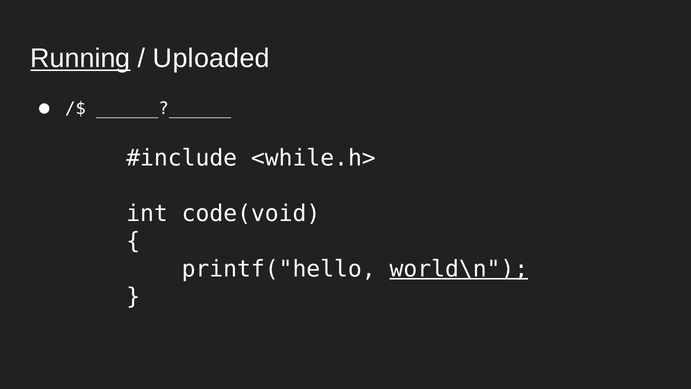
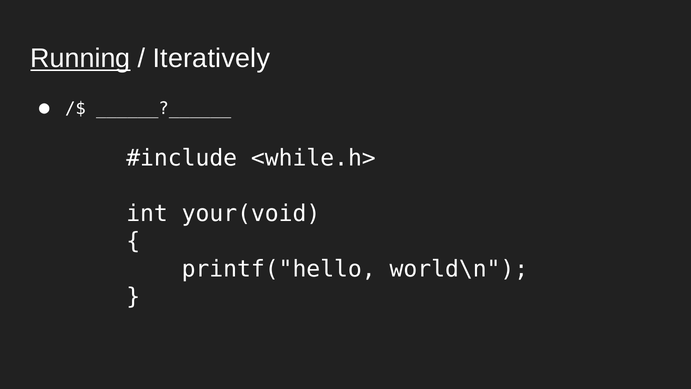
Uploaded: Uploaded -> Iteratively (211, 59)
code(void: code(void -> your(void (251, 214)
world\n underline: present -> none (459, 269)
